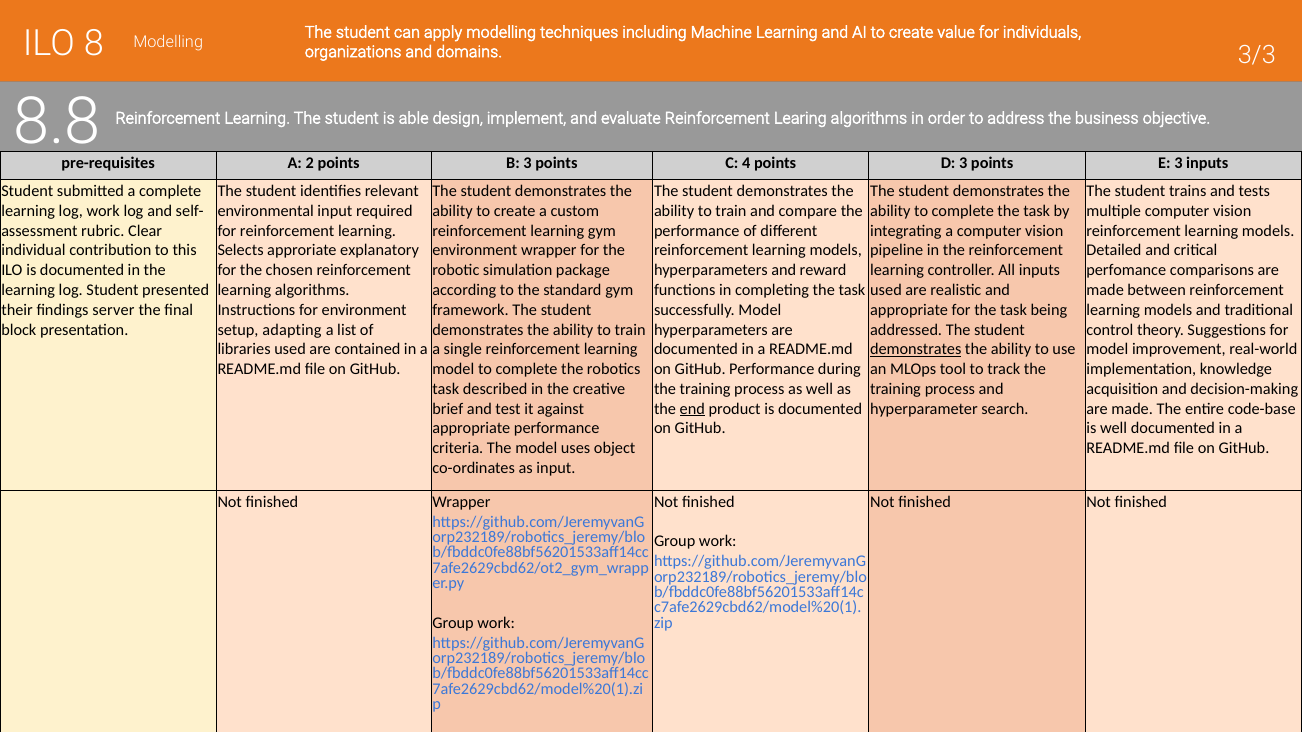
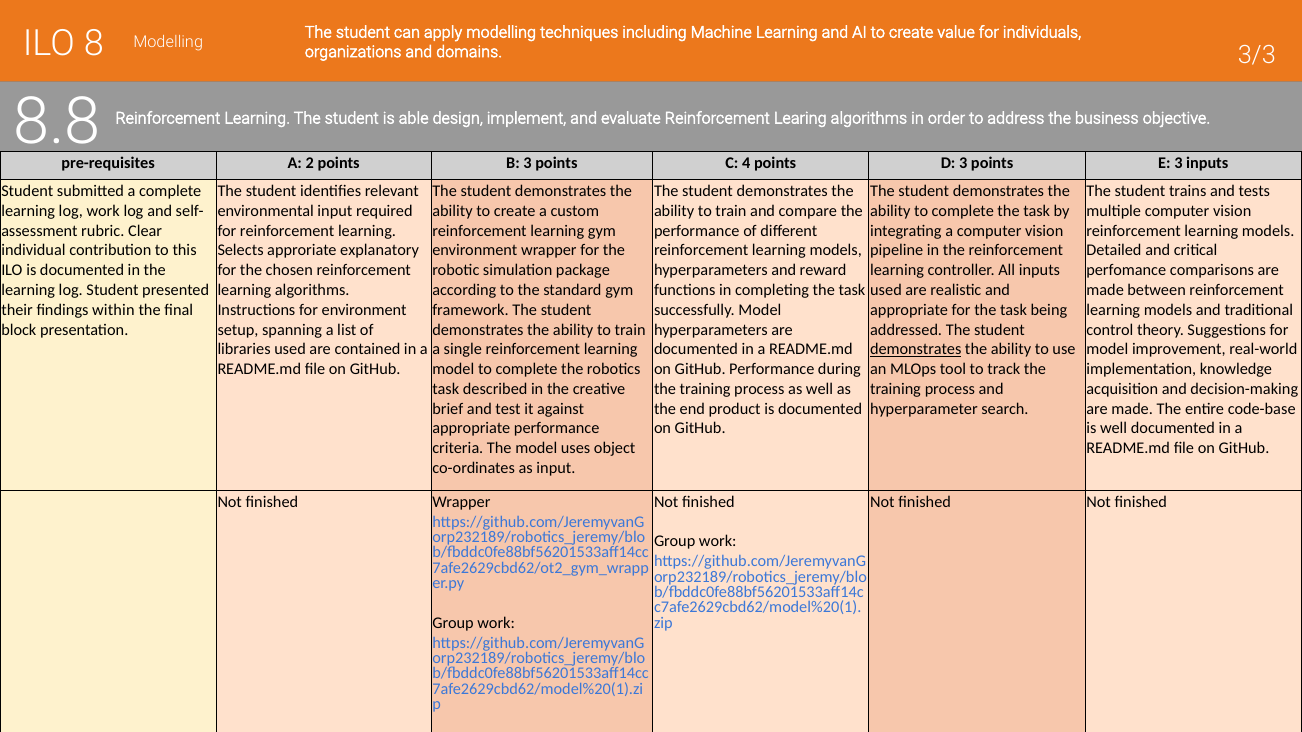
server: server -> within (113, 310)
adapting: adapting -> spanning (292, 330)
end underline: present -> none (692, 409)
